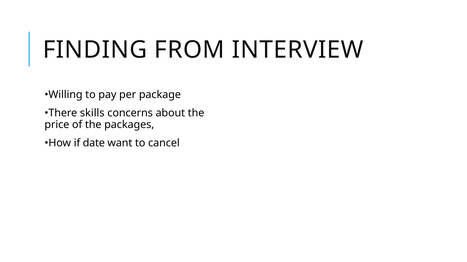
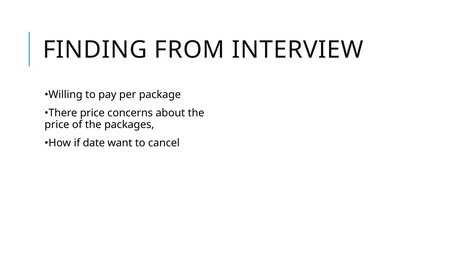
There skills: skills -> price (92, 113)
